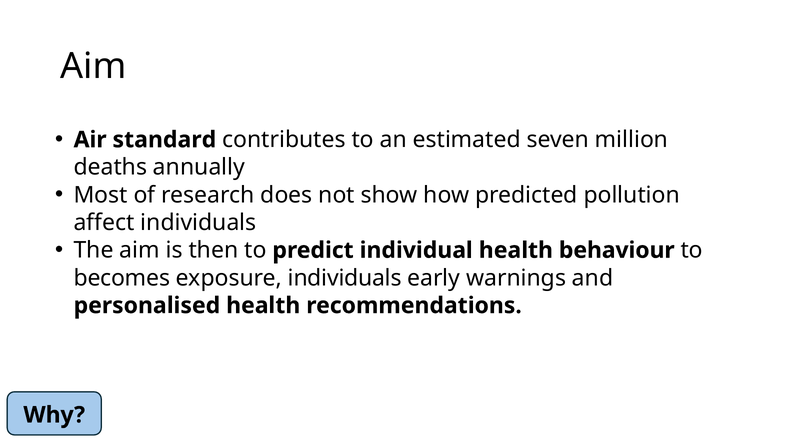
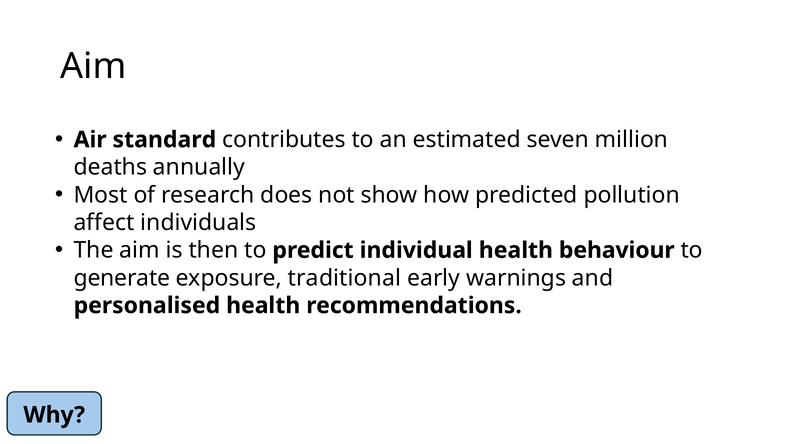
becomes: becomes -> generate (122, 278)
exposure individuals: individuals -> traditional (345, 278)
